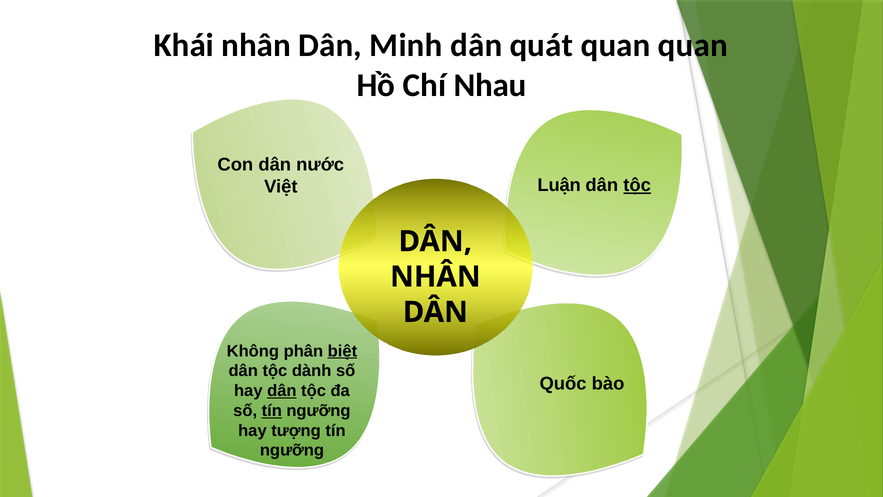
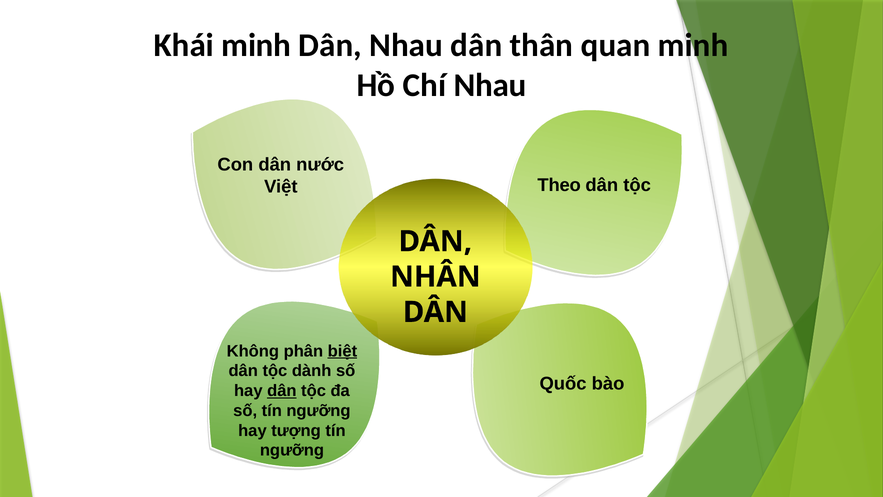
Khái nhân: nhân -> minh (256, 45)
Dân Minh: Minh -> Nhau (406, 45)
quát: quát -> thân (541, 45)
quan quan: quan -> minh (693, 45)
Luận: Luận -> Theo (559, 185)
tộc underline: present -> none (637, 185)
tín underline: present -> none (272, 410)
